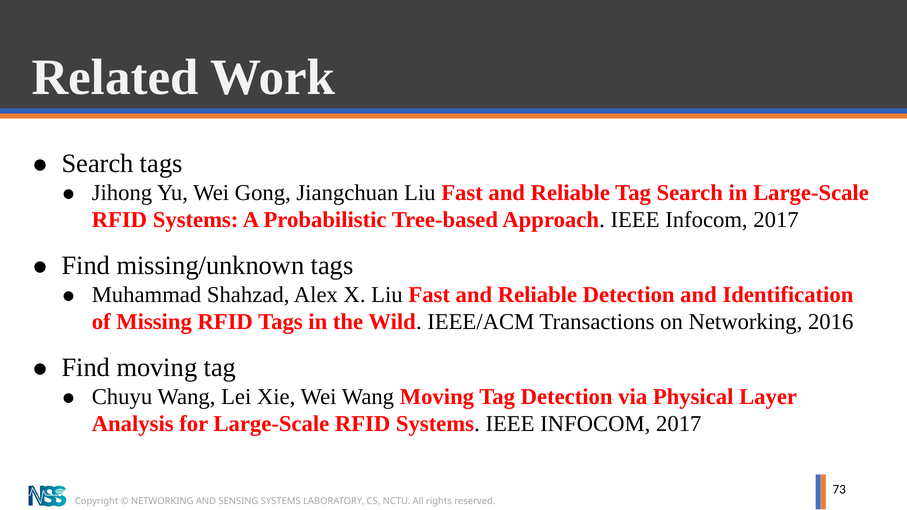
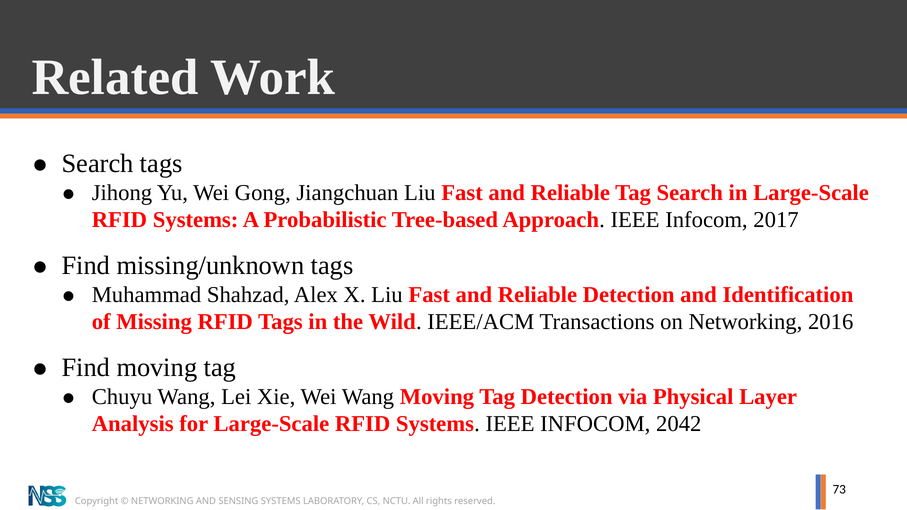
Systems IEEE INFOCOM 2017: 2017 -> 2042 (679, 424)
